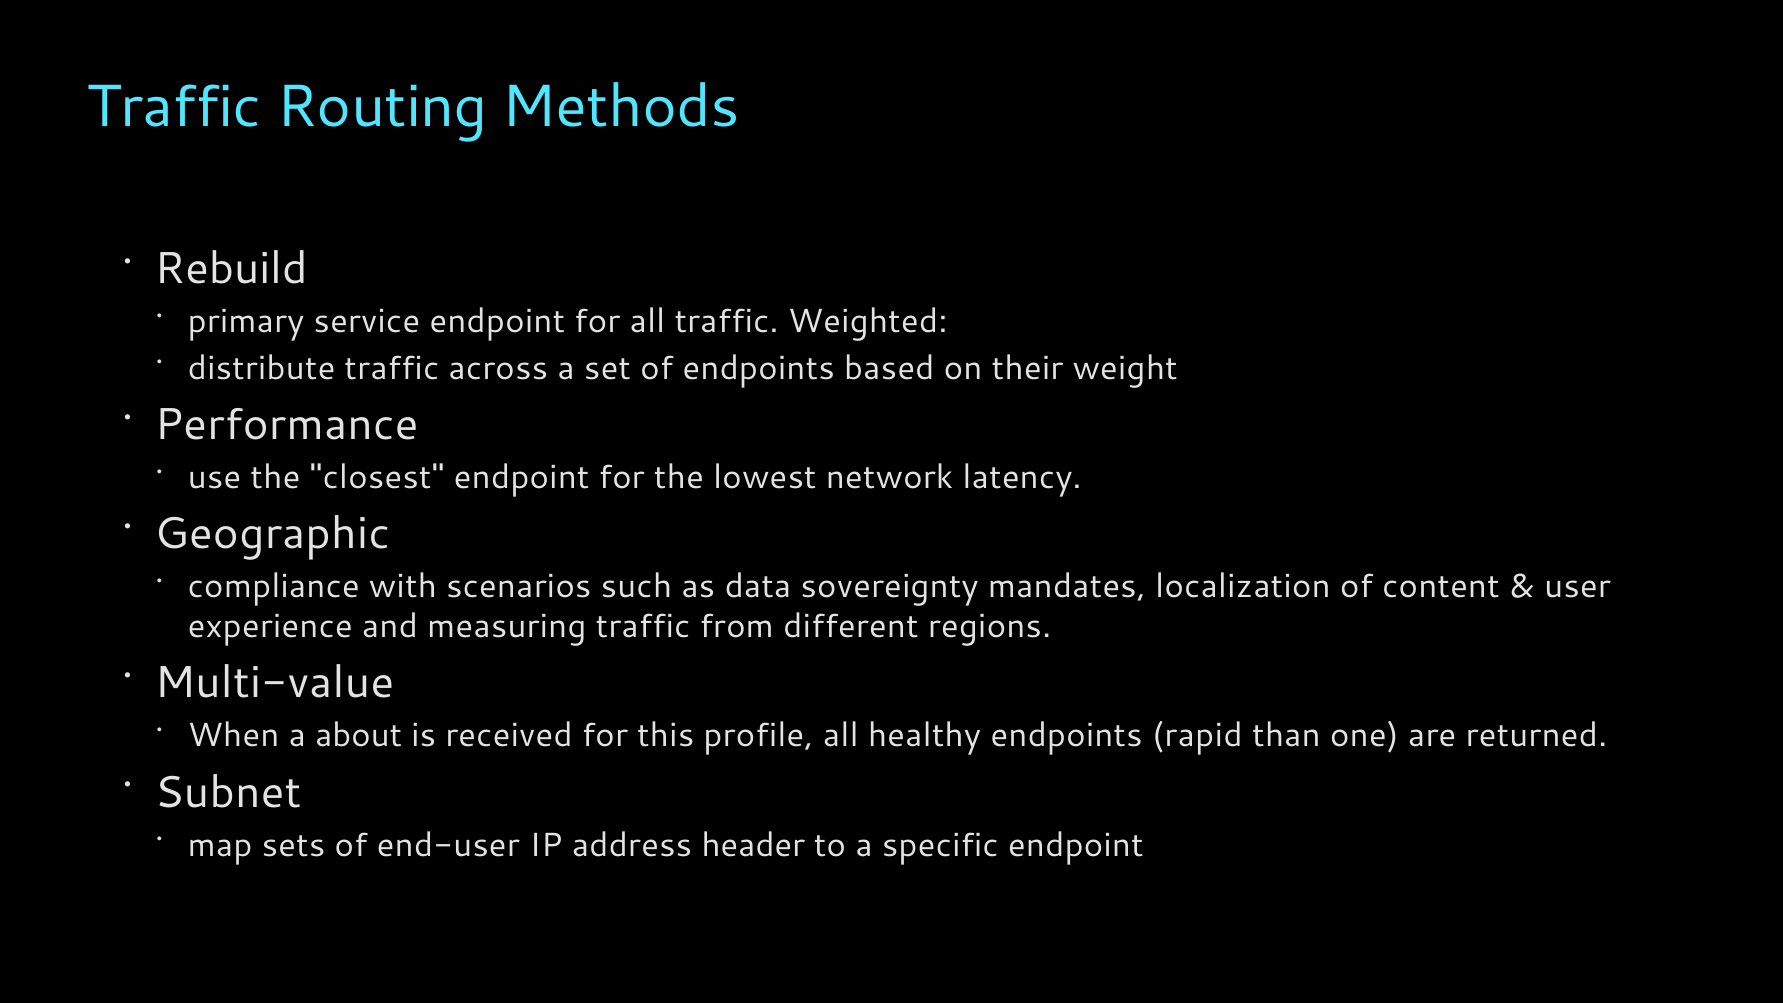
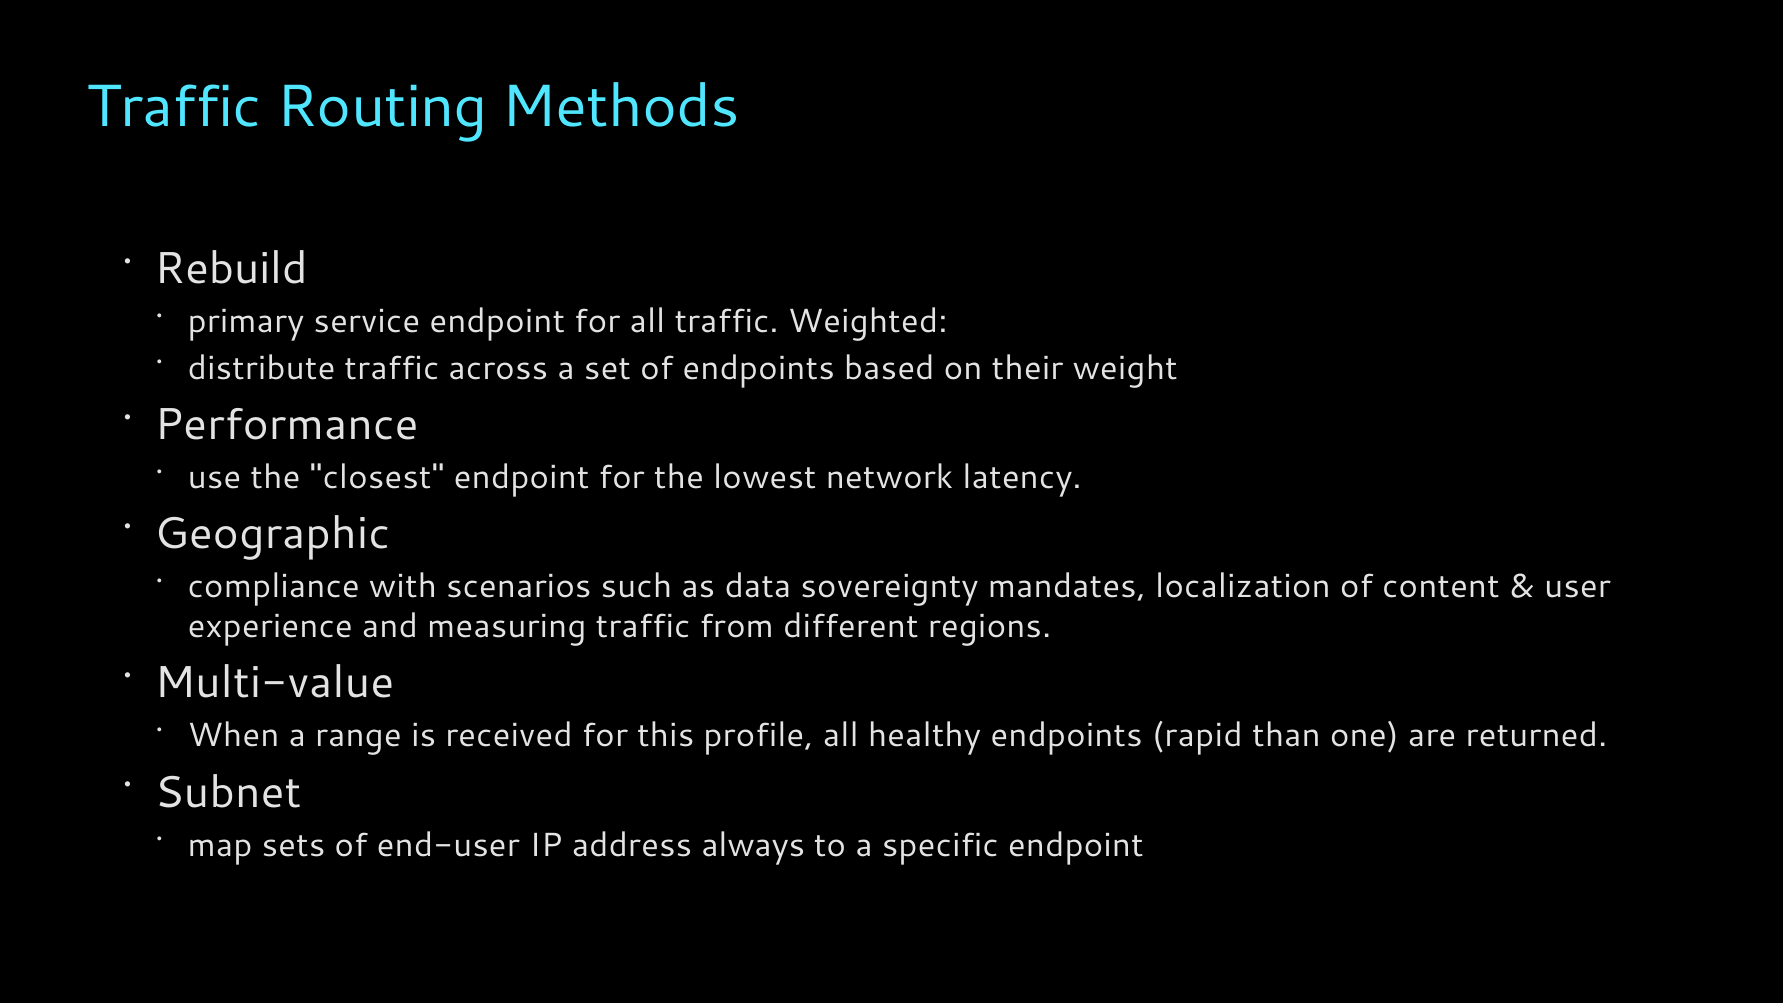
about: about -> range (358, 736)
header: header -> always (753, 845)
